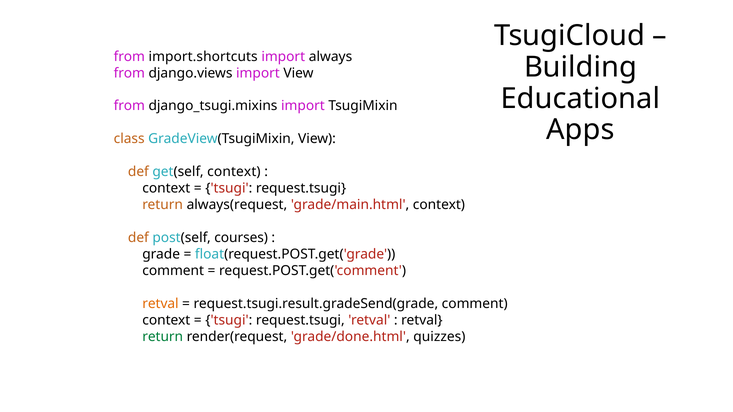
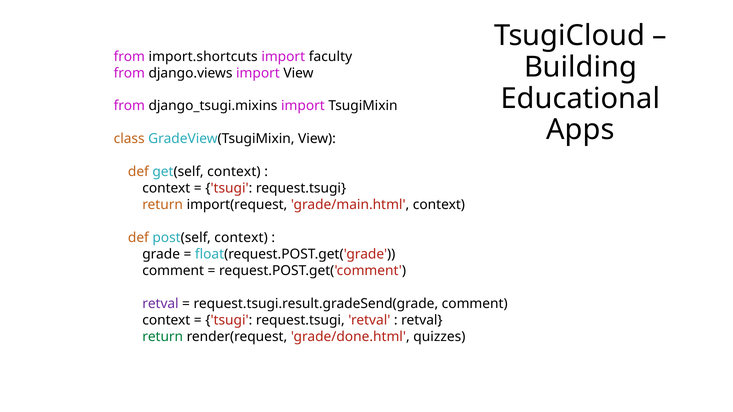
always: always -> faculty (330, 57)
always(request: always(request -> import(request (237, 205)
post(self courses: courses -> context (241, 238)
retval colour: orange -> purple (160, 304)
